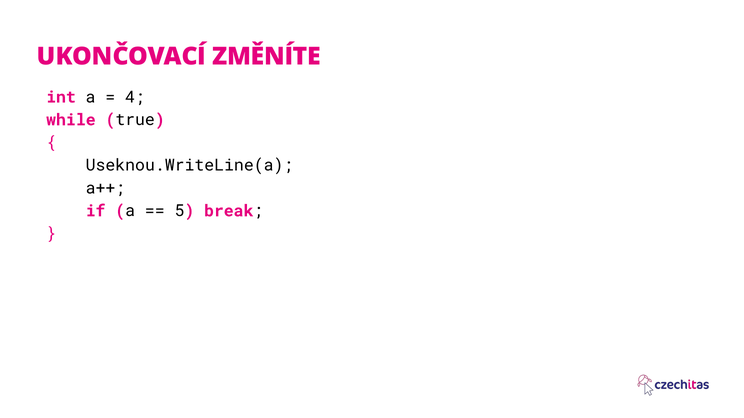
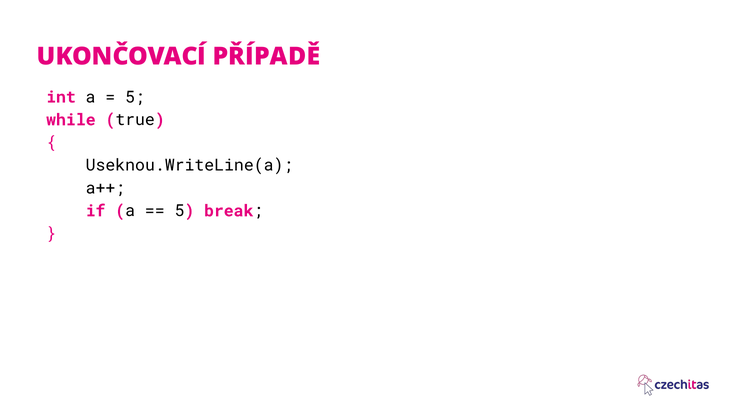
ZMĚNÍTE: ZMĚNÍTE -> PŘÍPADĚ (266, 57)
4: 4 -> 5 (135, 97)
